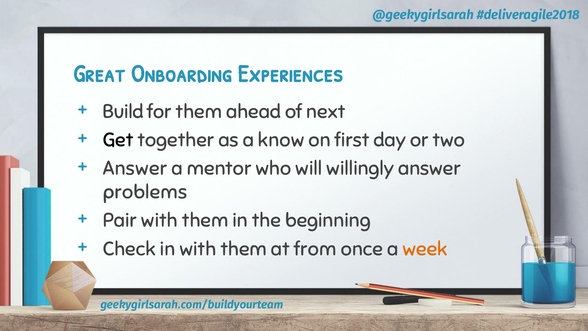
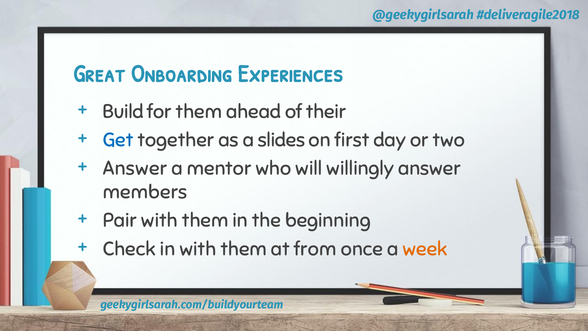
next: next -> their (326, 111)
Get colour: black -> blue (118, 140)
know: know -> slides (281, 140)
problems: problems -> members (145, 192)
